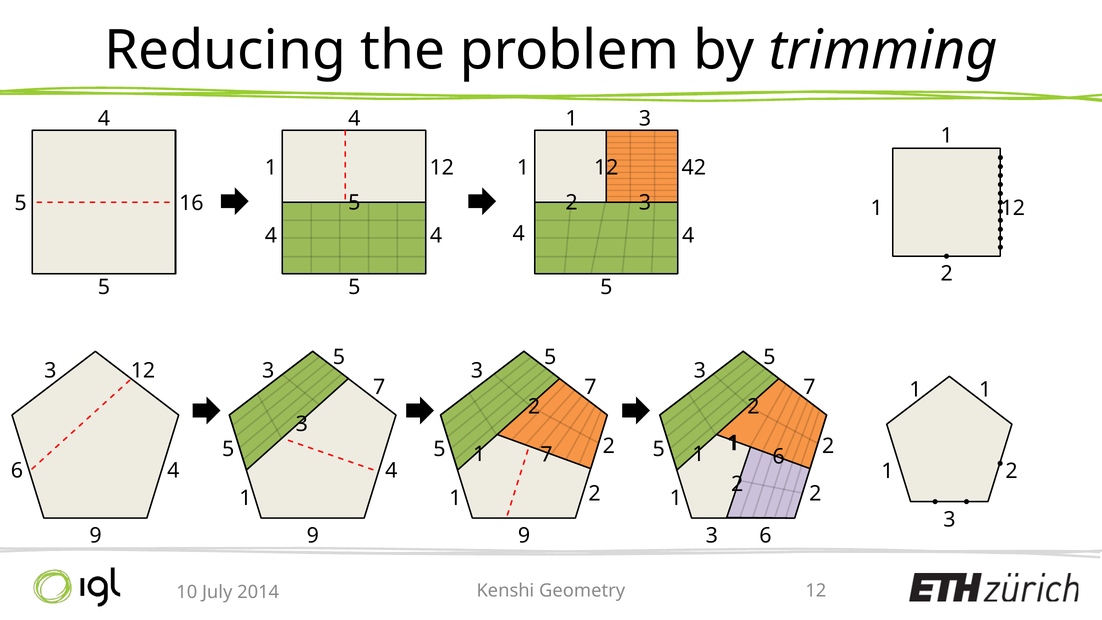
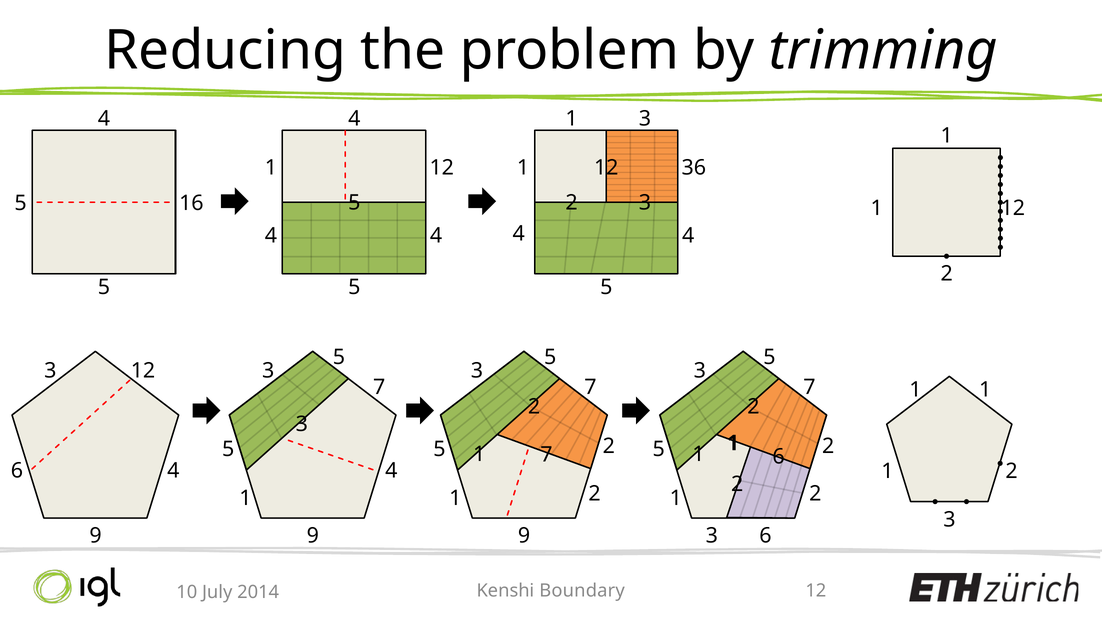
42: 42 -> 36 (694, 167)
Geometry: Geometry -> Boundary (582, 591)
